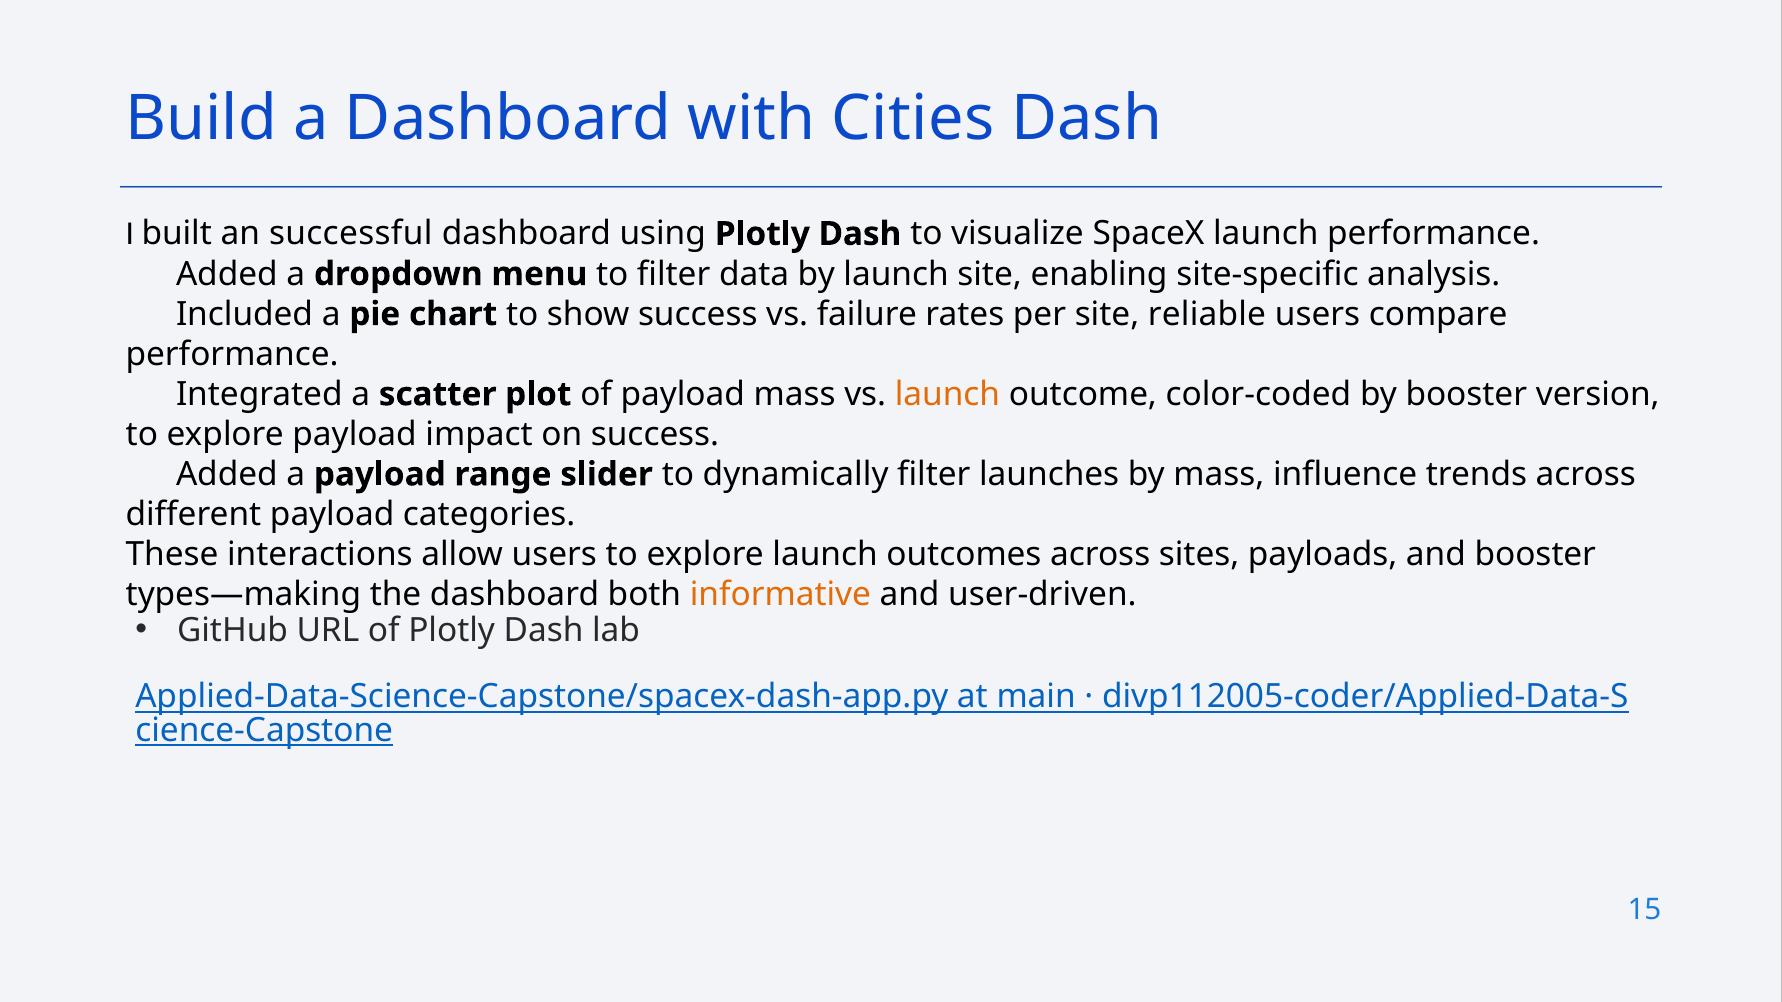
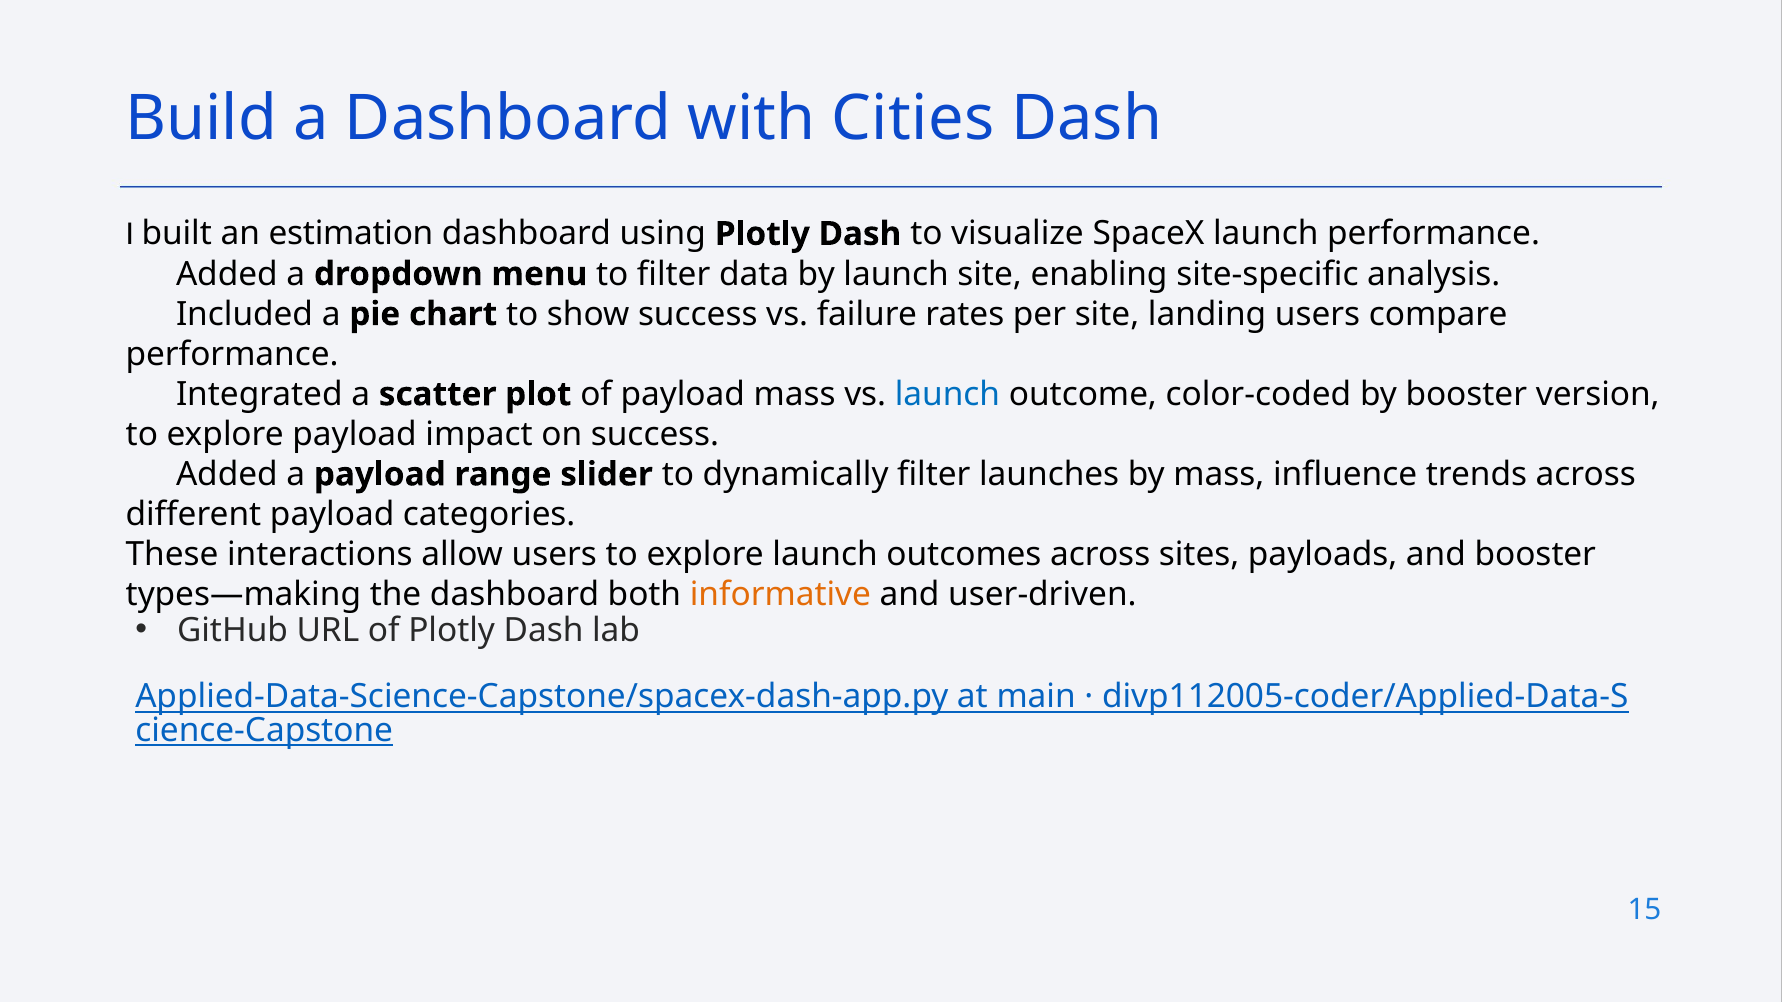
successful: successful -> estimation (351, 234)
reliable: reliable -> landing (1207, 314)
launch colour: orange -> blue (947, 394)
